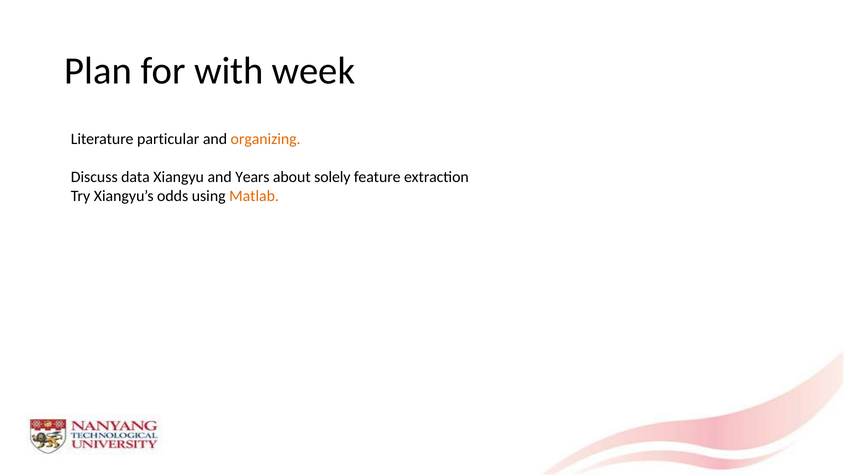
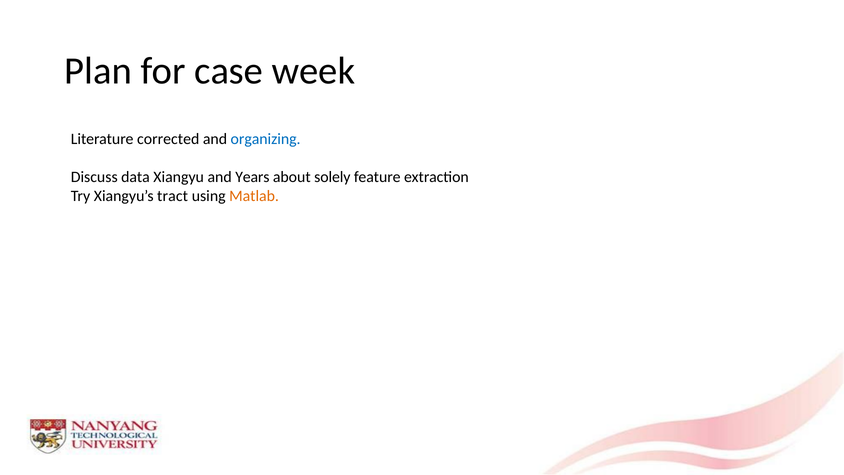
with: with -> case (229, 71)
particular: particular -> corrected (168, 139)
organizing colour: orange -> blue (266, 139)
odds: odds -> tract (173, 196)
